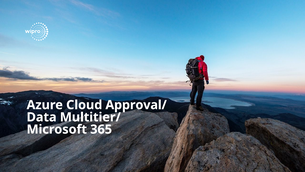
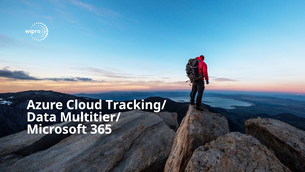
Approval/: Approval/ -> Tracking/ (136, 105)
